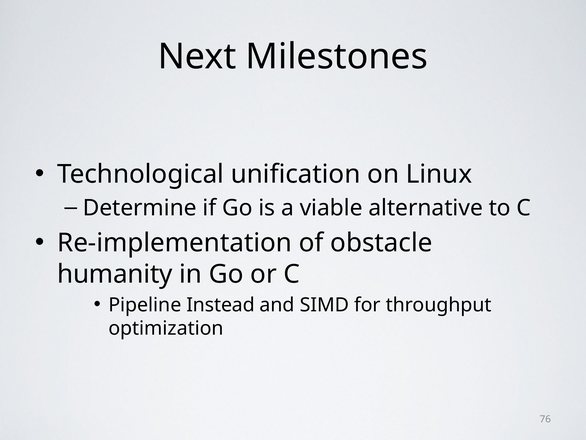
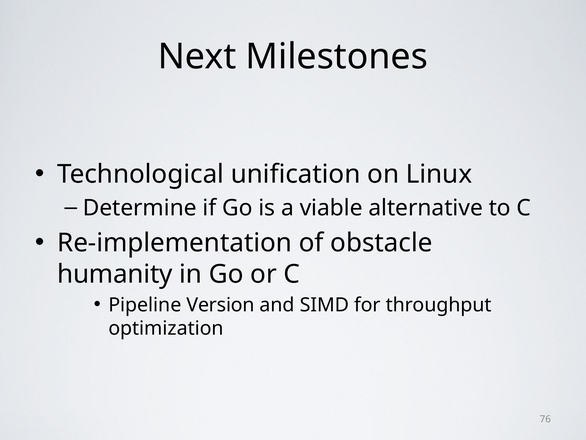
Instead: Instead -> Version (221, 305)
